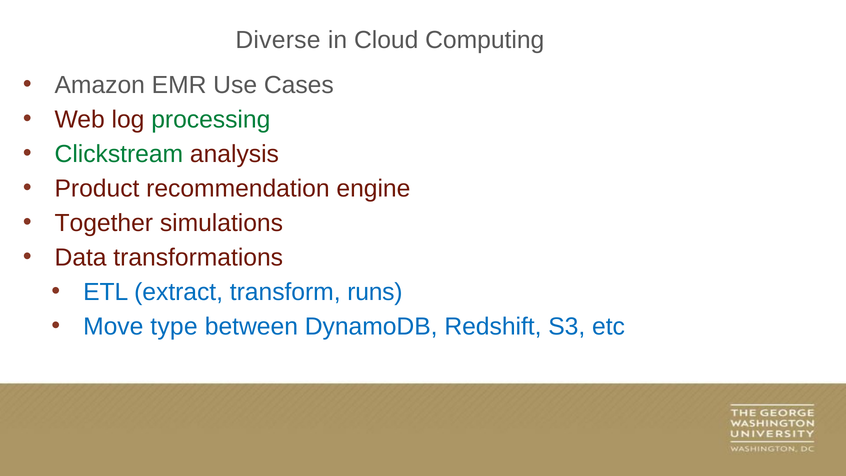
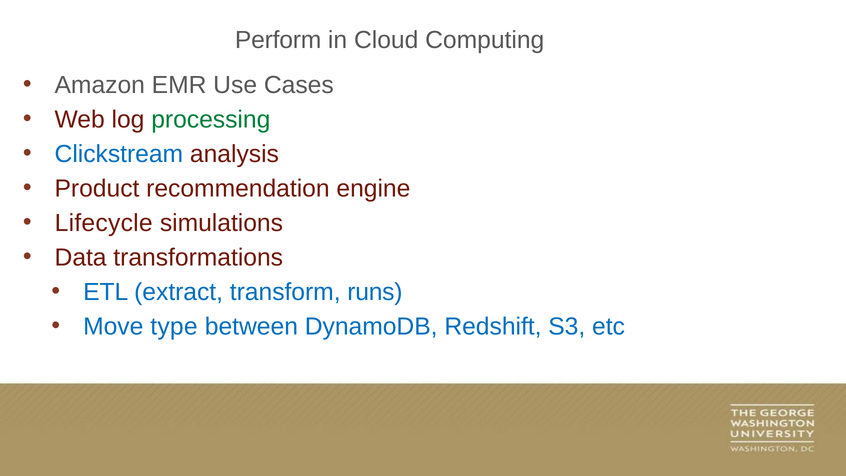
Diverse: Diverse -> Perform (278, 40)
Clickstream colour: green -> blue (119, 154)
Together: Together -> Lifecycle (104, 223)
